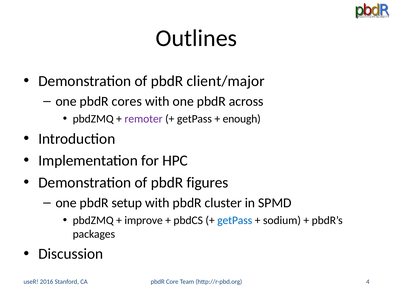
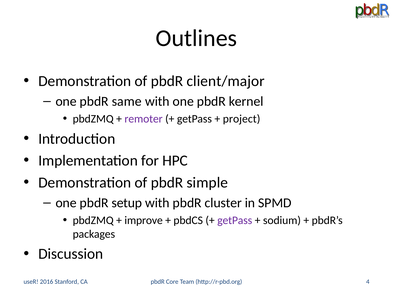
cores: cores -> same (127, 101)
across: across -> kernel (246, 101)
enough: enough -> project (242, 119)
figures: figures -> simple (207, 182)
getPass colour: blue -> purple (235, 220)
